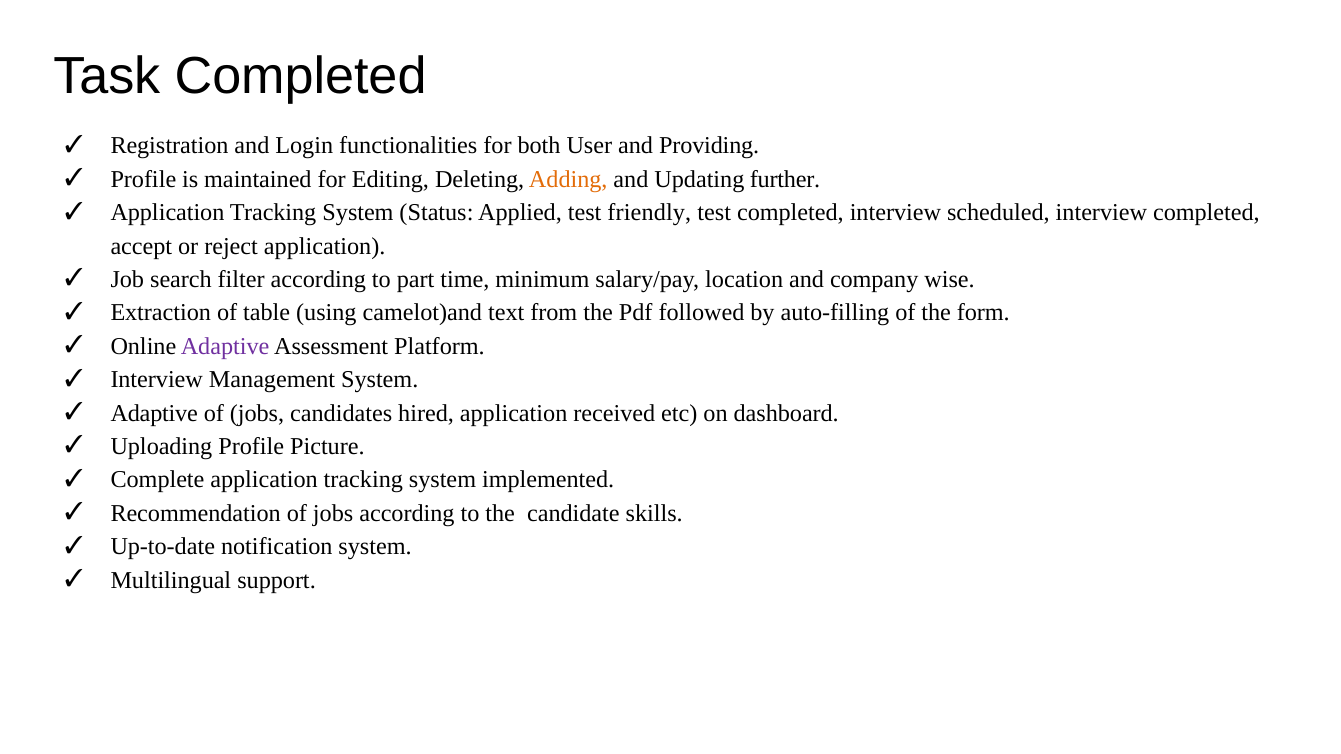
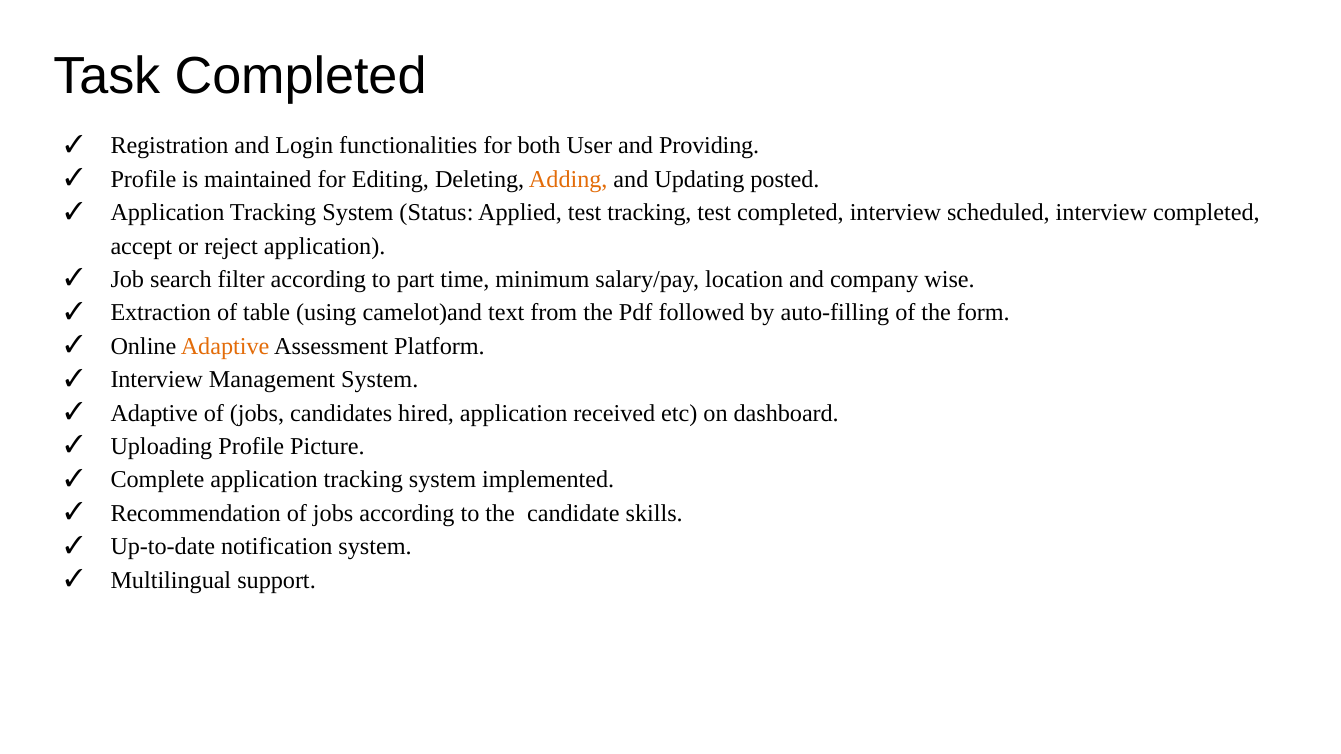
further: further -> posted (785, 179)
test friendly: friendly -> tracking (650, 213)
Adaptive colour: purple -> orange (225, 346)
